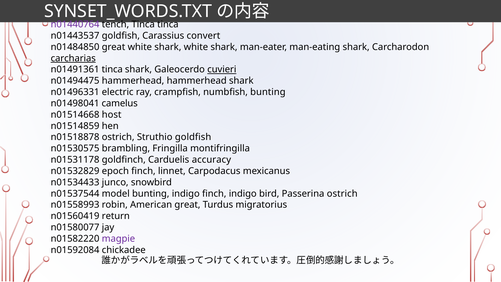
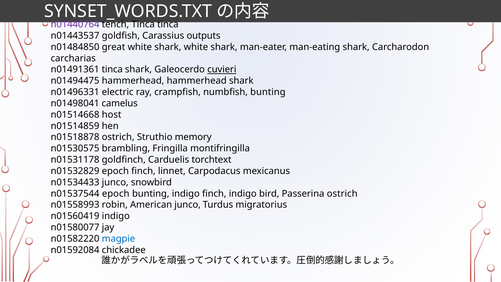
convert: convert -> outputs (204, 36)
carcharias underline: present -> none (73, 58)
Struthio goldfish: goldfish -> memory (193, 137)
accuracy: accuracy -> torchtext (212, 160)
n01537544 model: model -> epoch (116, 193)
American great: great -> junco (187, 205)
n01560419 return: return -> indigo (116, 216)
magpie colour: purple -> blue (118, 239)
